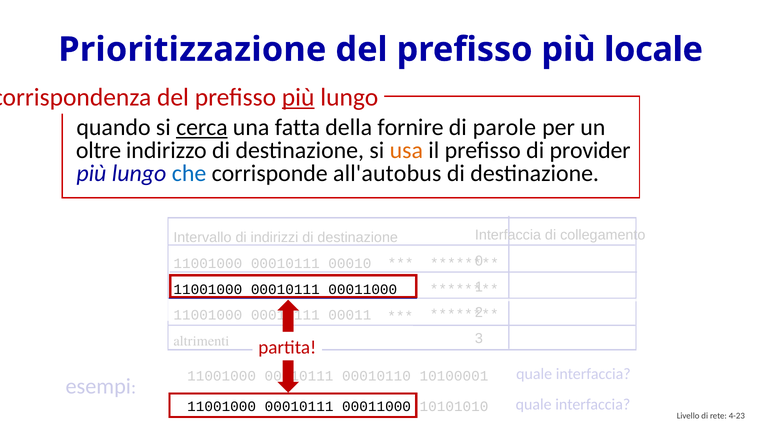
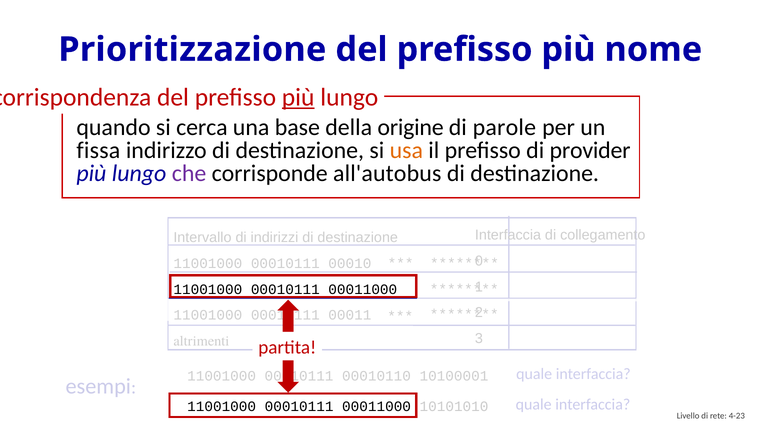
locale: locale -> nome (653, 50)
cerca underline: present -> none (202, 128)
fatta: fatta -> base (297, 128)
fornire: fornire -> origine (411, 128)
oltre: oltre -> fissa (98, 151)
che colour: blue -> purple (189, 173)
